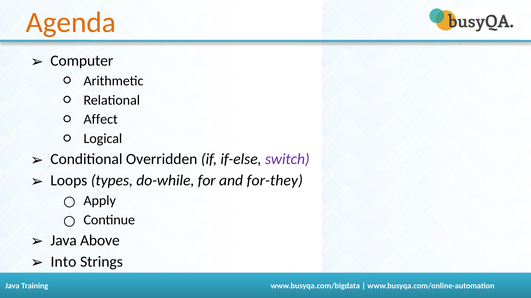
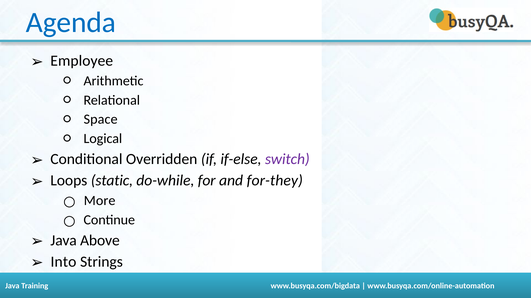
Agenda colour: orange -> blue (71, 23)
Computer: Computer -> Employee (82, 61)
Affect: Affect -> Space (101, 120)
types: types -> static (112, 181)
Apply: Apply -> More (100, 201)
